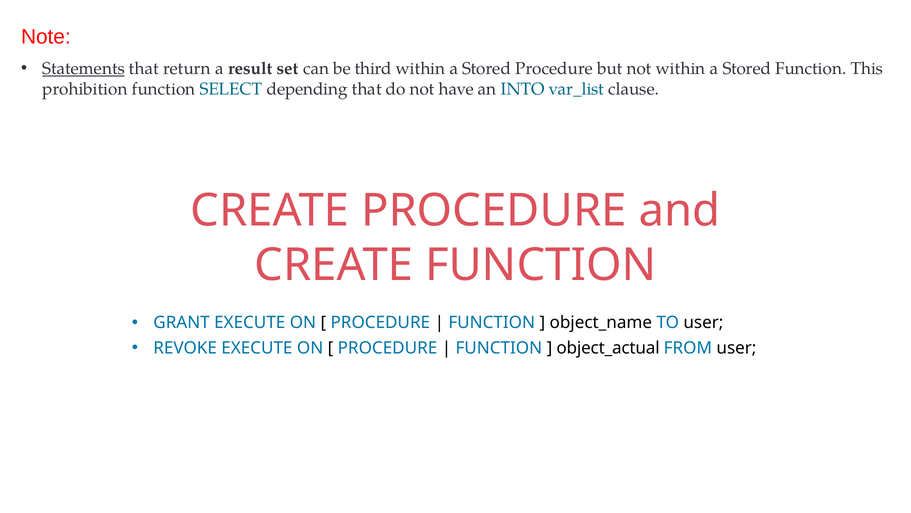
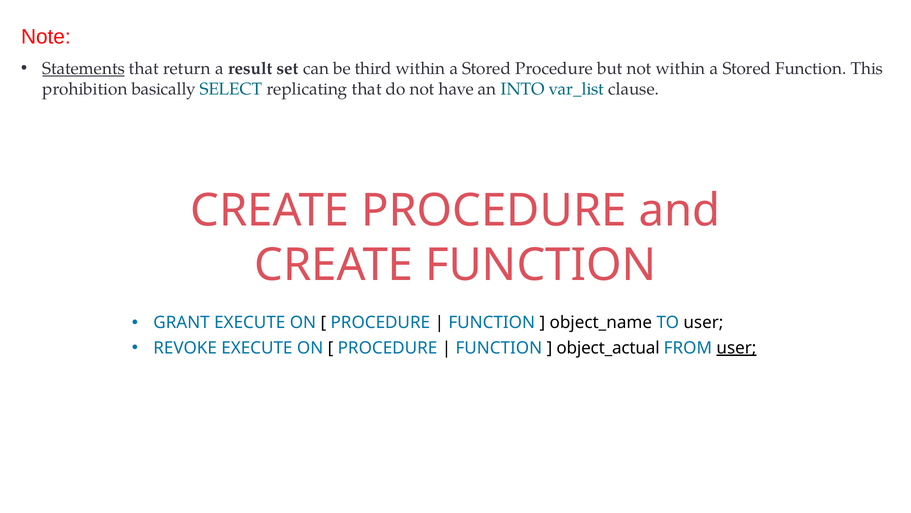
prohibition function: function -> basically (164, 89)
depending: depending -> replicating (307, 89)
user underline: none -> present (736, 348)
